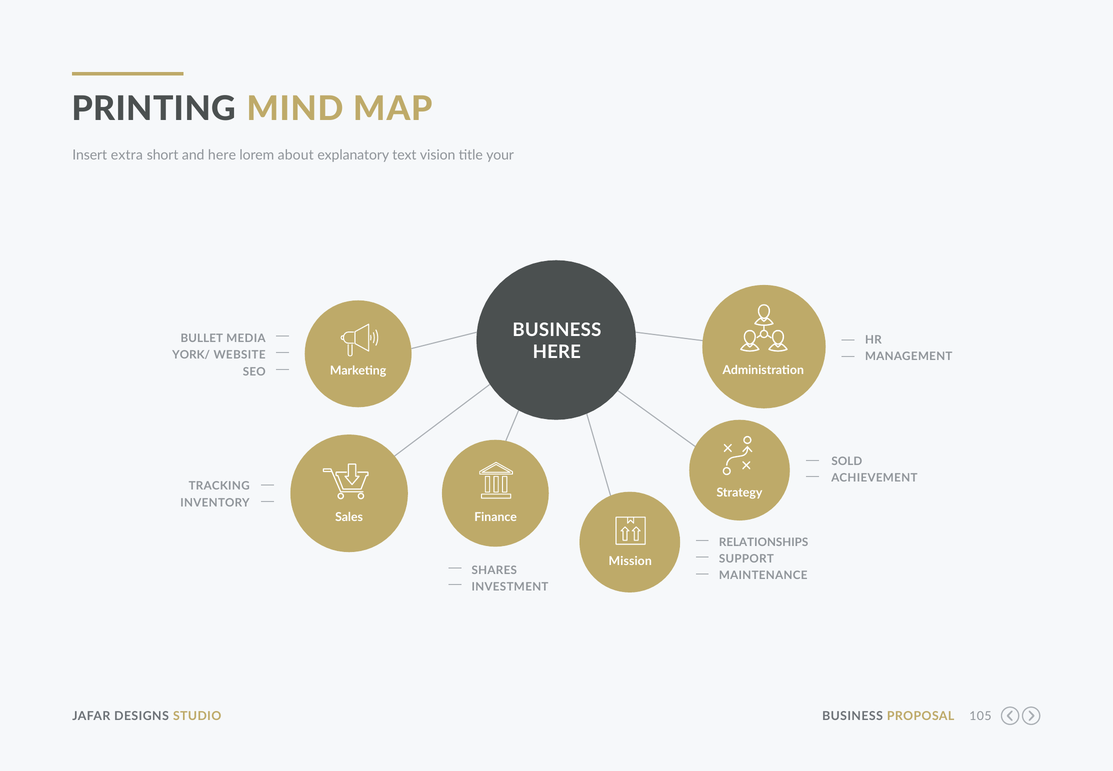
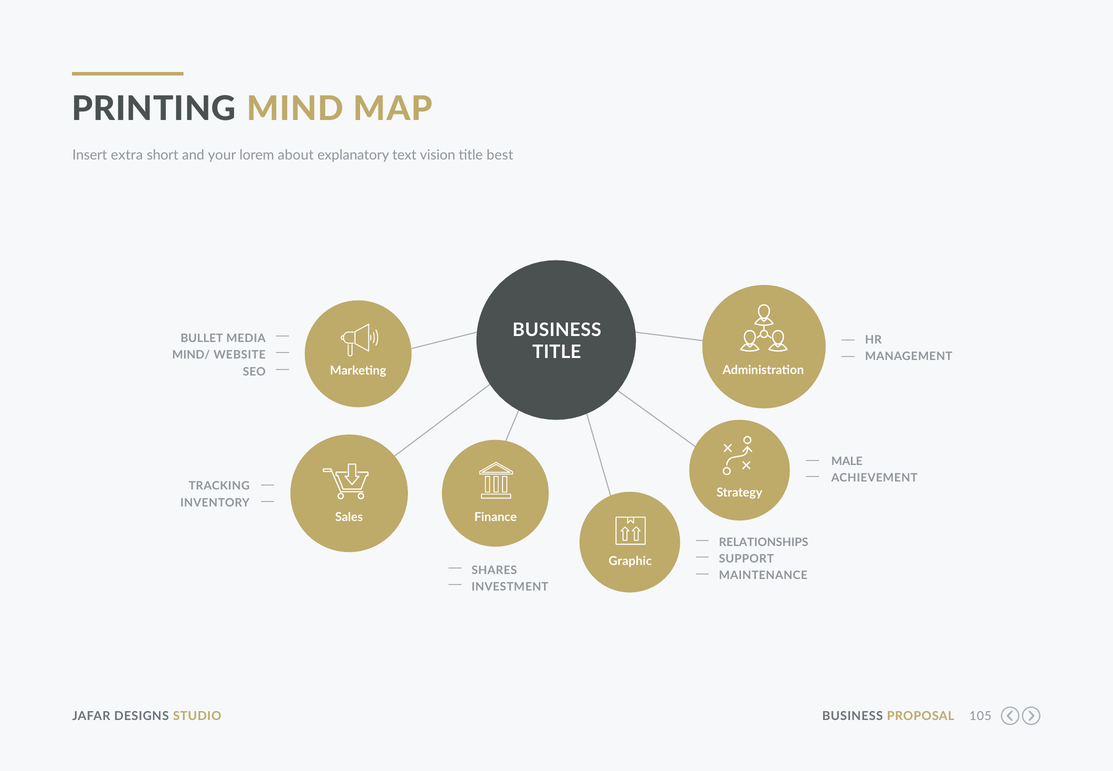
and here: here -> your (222, 155)
your: your -> best (500, 155)
HERE: HERE -> TITLE (557, 352)
YORK/: YORK/ -> MIND/ (191, 355)
SOLD: SOLD -> MALE (847, 461)
Mission: Mission -> Graphic (630, 561)
